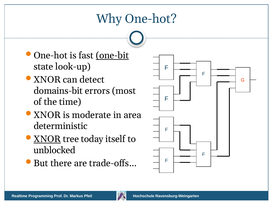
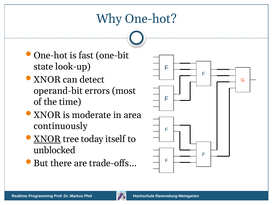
one-bit underline: present -> none (112, 55)
domains-bit: domains-bit -> operand-bit (58, 91)
deterministic: deterministic -> continuously (61, 126)
